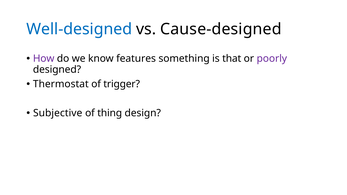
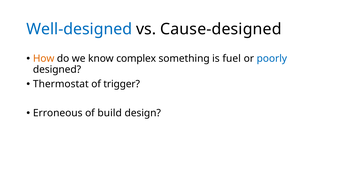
How colour: purple -> orange (44, 59)
features: features -> complex (136, 59)
that: that -> fuel (232, 59)
poorly colour: purple -> blue (272, 59)
Subjective: Subjective -> Erroneous (58, 113)
thing: thing -> build (110, 113)
